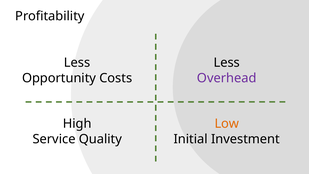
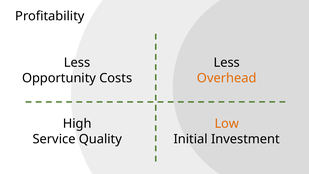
Overhead colour: purple -> orange (227, 78)
